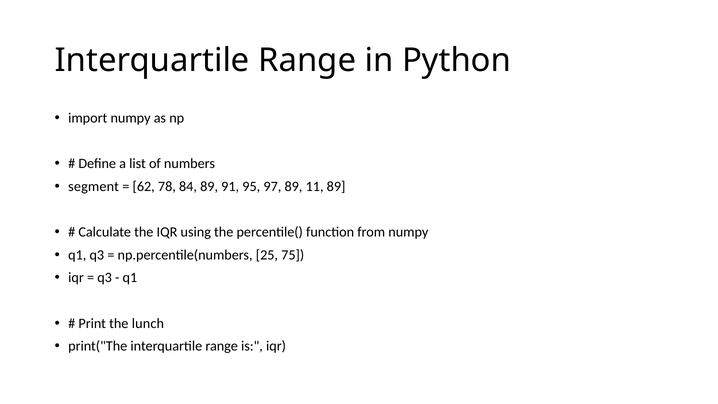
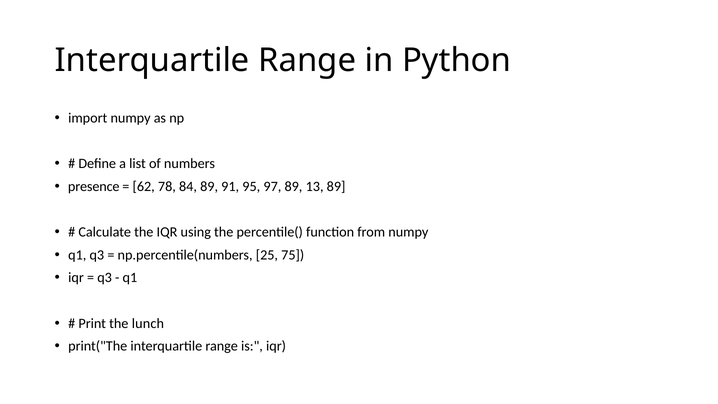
segment: segment -> presence (94, 186)
11: 11 -> 13 (315, 186)
